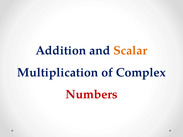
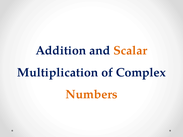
Numbers colour: red -> orange (91, 95)
